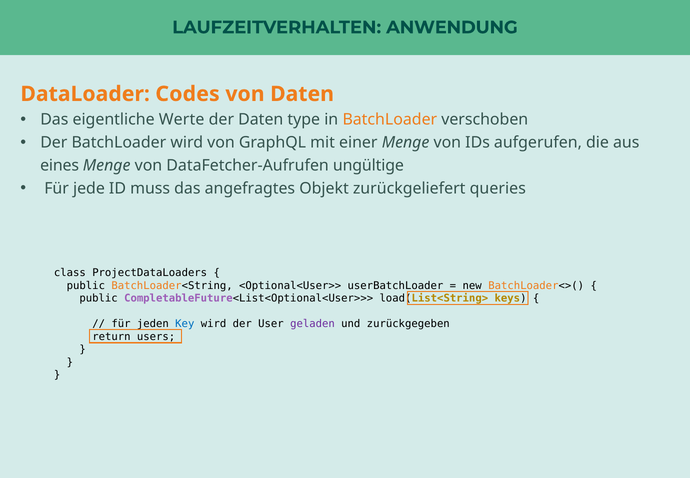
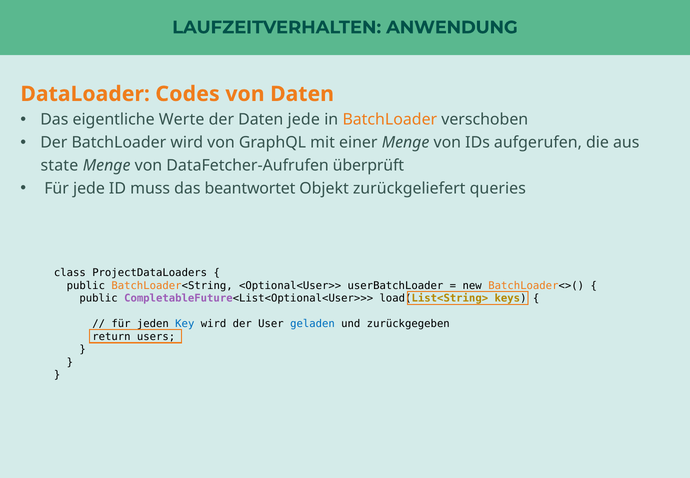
Daten type: type -> jede (304, 120)
eines: eines -> state (59, 165)
ungültige: ungültige -> überprüft (368, 165)
angefragtes: angefragtes -> beantwortet (250, 188)
geladen colour: purple -> blue (312, 324)
